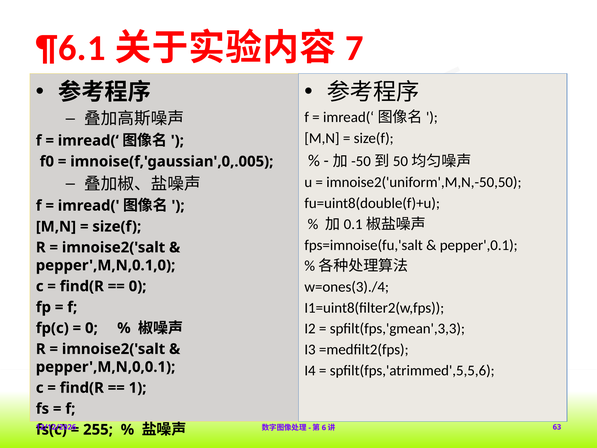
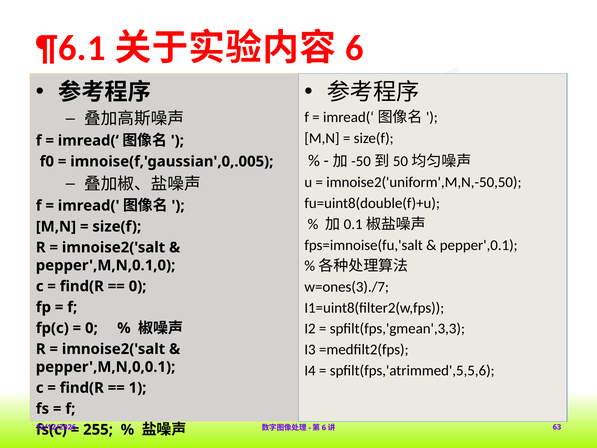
7: 7 -> 6 (354, 48)
w=ones(3)./4: w=ones(3)./4 -> w=ones(3)./7 (347, 287)
